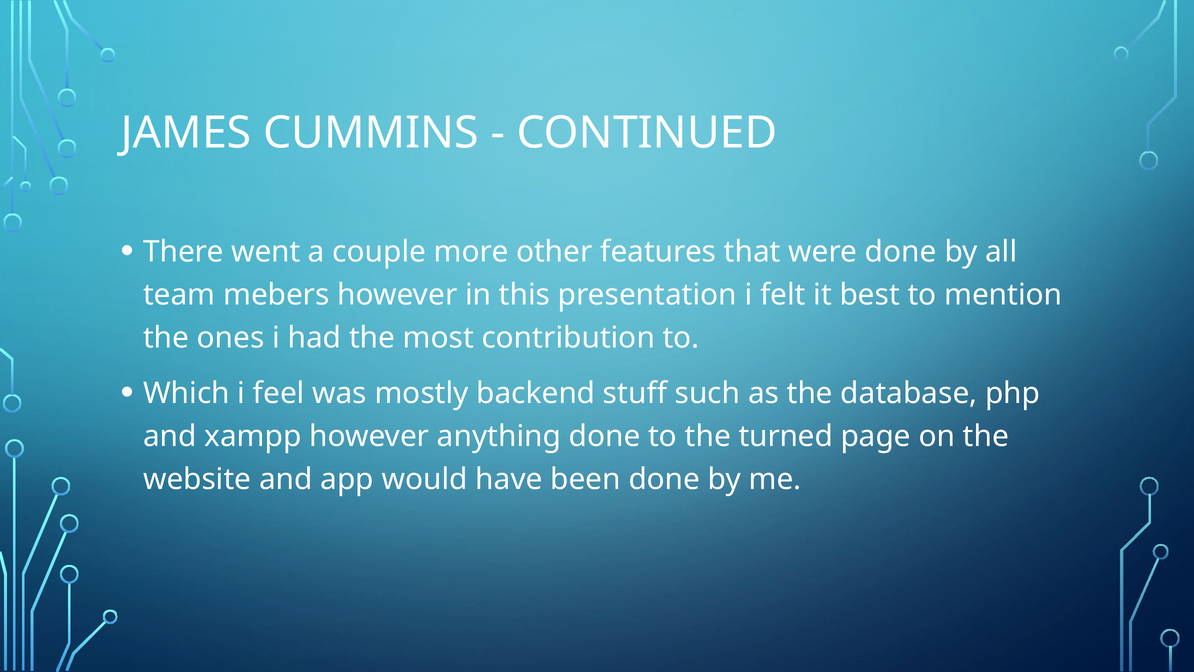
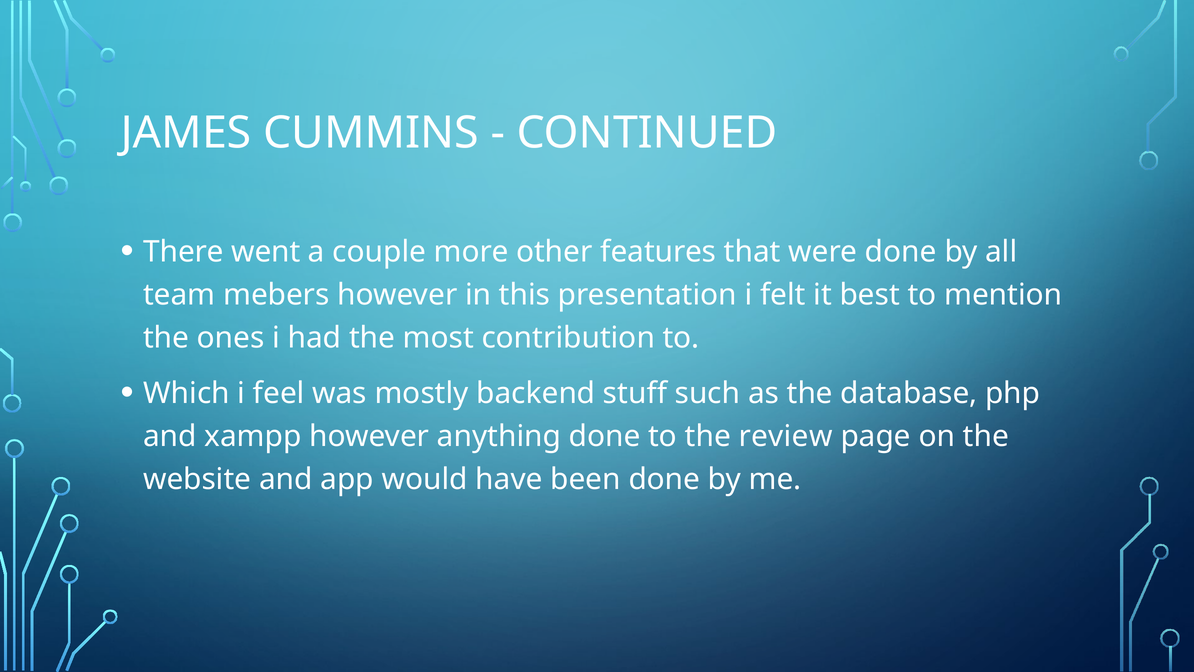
turned: turned -> review (786, 436)
